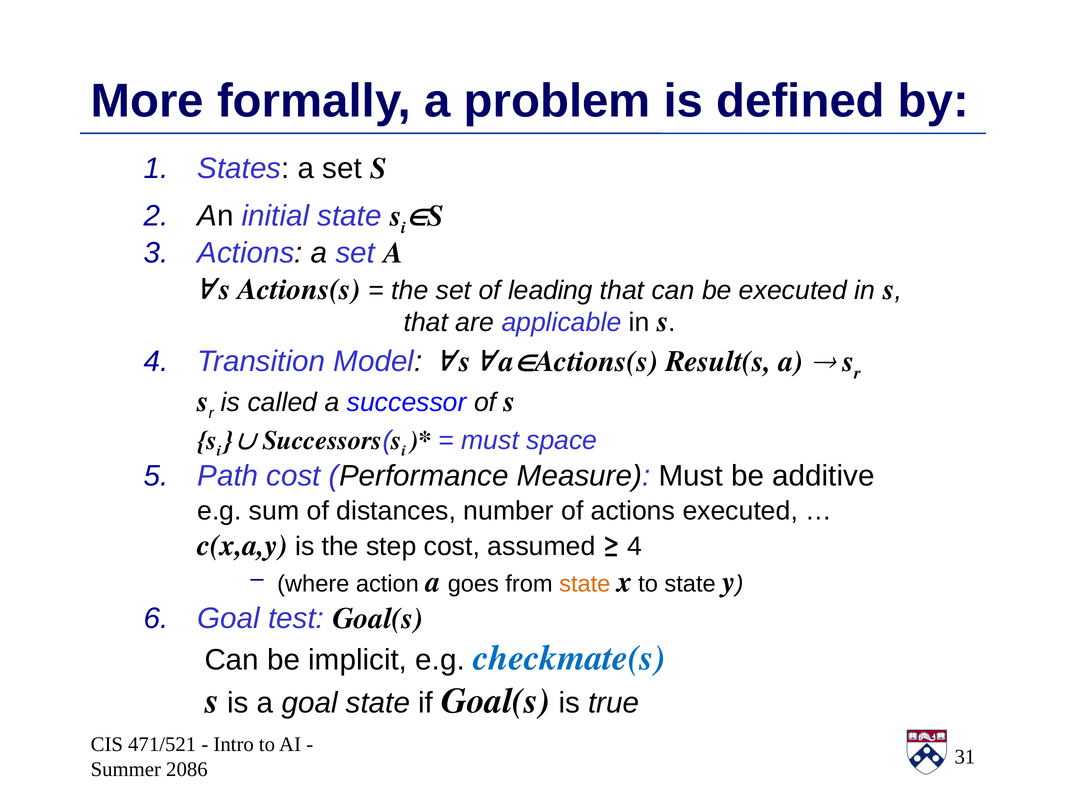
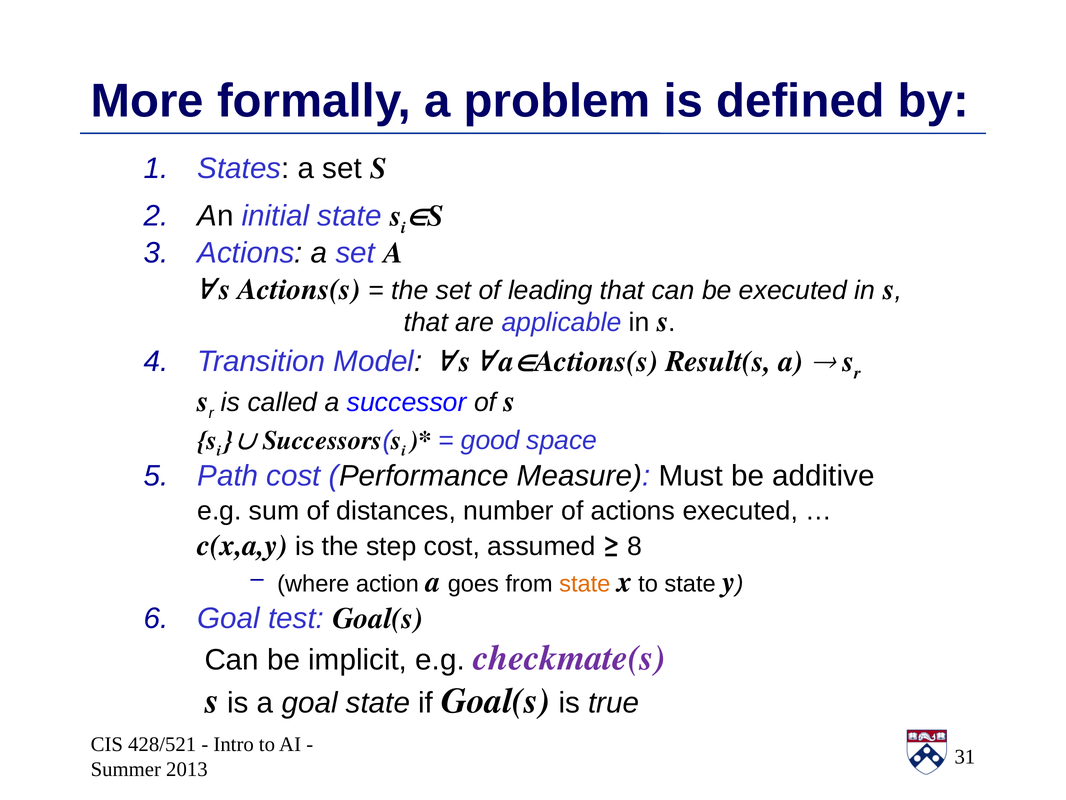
must: must -> good (490, 440)
4: 4 -> 8 (635, 546)
checkmate(s colour: blue -> purple (569, 658)
471/521: 471/521 -> 428/521 (162, 744)
2086: 2086 -> 2013 (187, 769)
